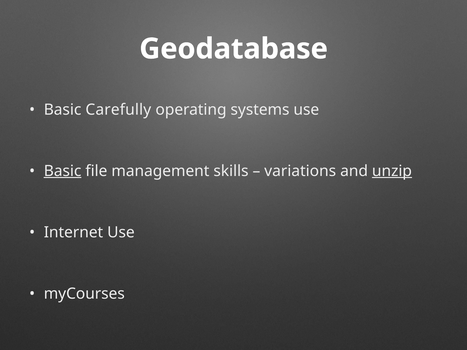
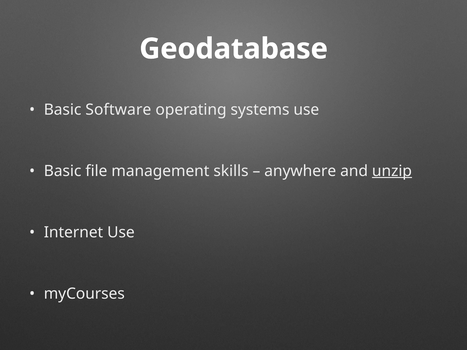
Carefully: Carefully -> Software (118, 110)
Basic underline: present -> none (63, 171)
variations: variations -> anywhere (300, 171)
